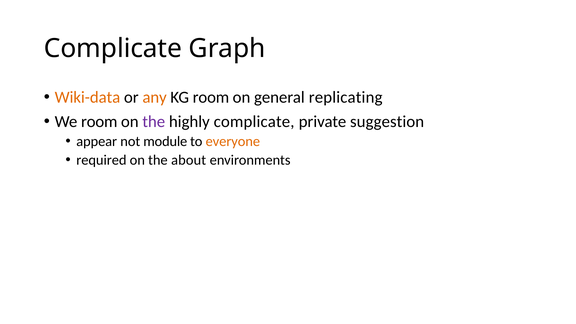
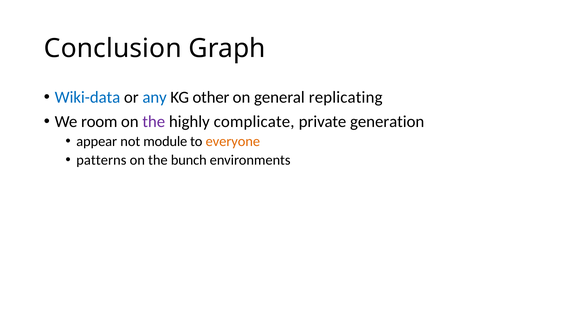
Complicate: Complicate -> Conclusion (113, 48)
Wiki-data colour: orange -> blue (87, 97)
any colour: orange -> blue (155, 97)
KG room: room -> other (211, 97)
suggestion: suggestion -> generation (387, 122)
required: required -> patterns (101, 160)
about: about -> bunch (189, 160)
